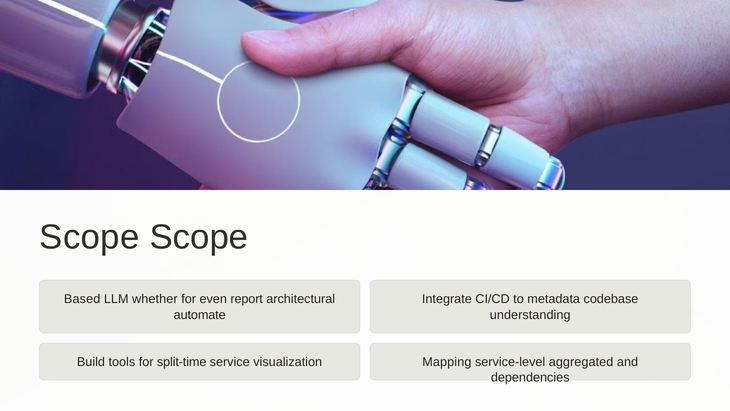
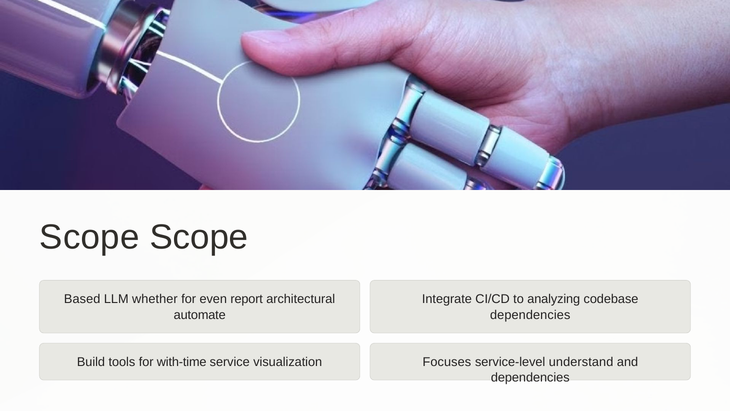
metadata: metadata -> analyzing (554, 299)
understanding: understanding -> dependencies (530, 315)
split-time: split-time -> with-time (182, 362)
Mapping: Mapping -> Focuses (447, 362)
aggregated: aggregated -> understand (581, 362)
